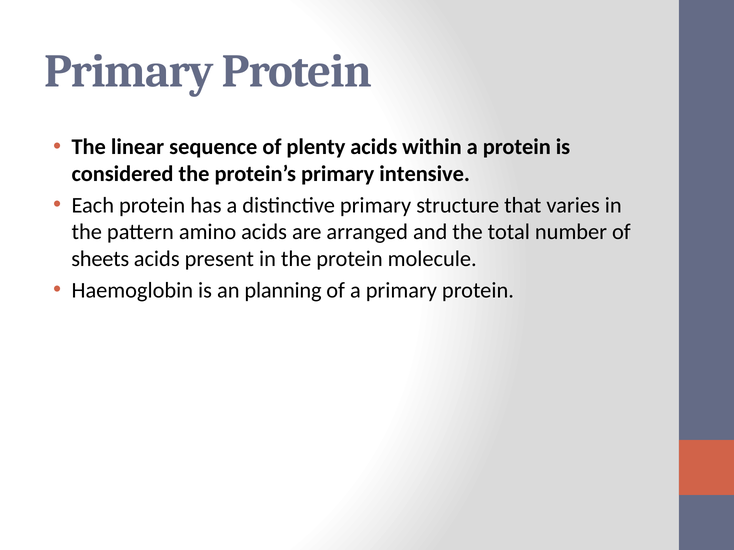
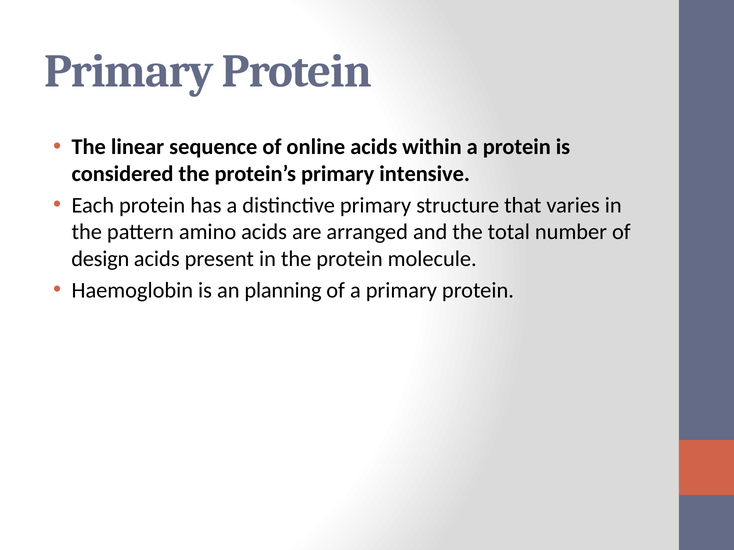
plenty: plenty -> online (316, 147)
sheets: sheets -> design (100, 259)
